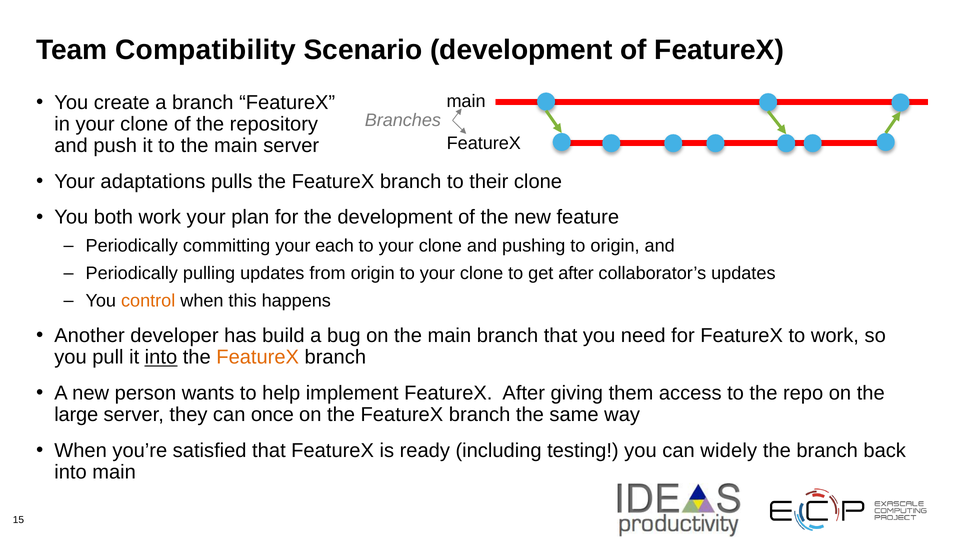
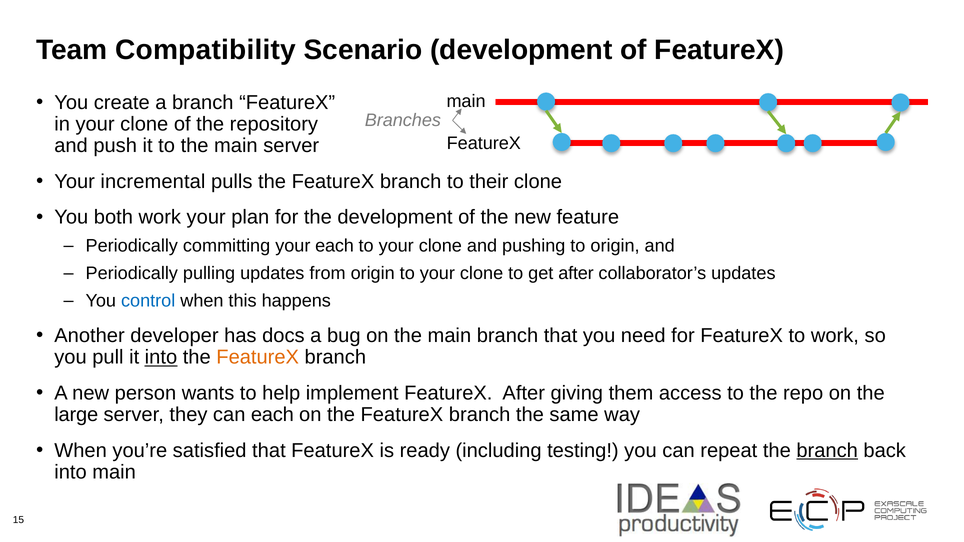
adaptations: adaptations -> incremental (153, 182)
control colour: orange -> blue (148, 301)
build: build -> docs (283, 336)
can once: once -> each (272, 415)
widely: widely -> repeat (729, 451)
branch underline: none -> present (827, 451)
